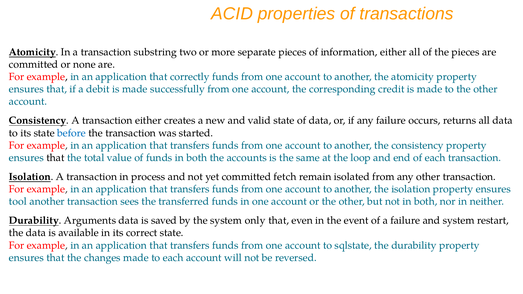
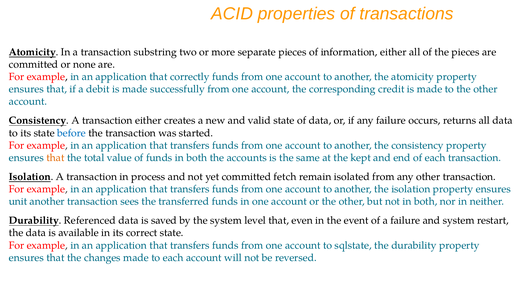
that colour: black -> orange (55, 158)
loop: loop -> kept (361, 158)
tool: tool -> unit (18, 202)
Arguments: Arguments -> Referenced (90, 221)
only: only -> level (255, 221)
